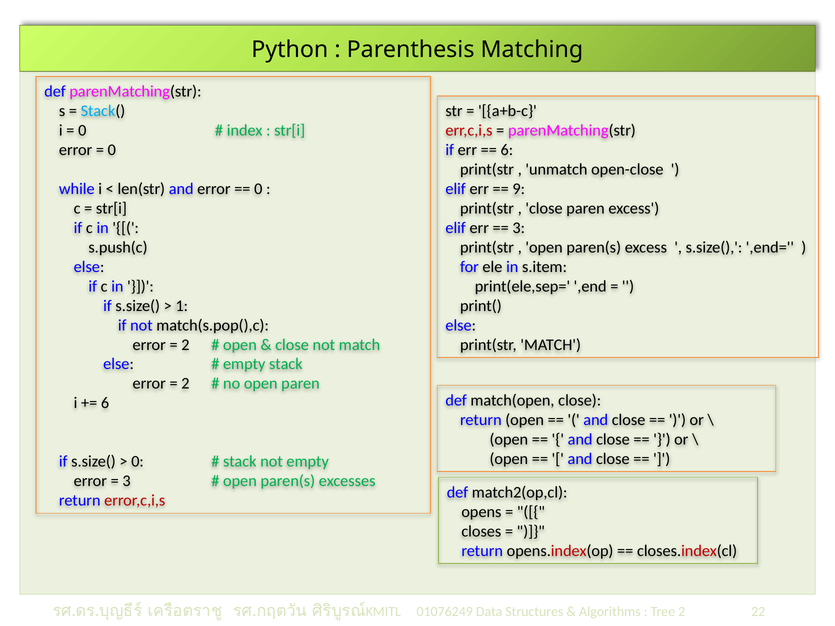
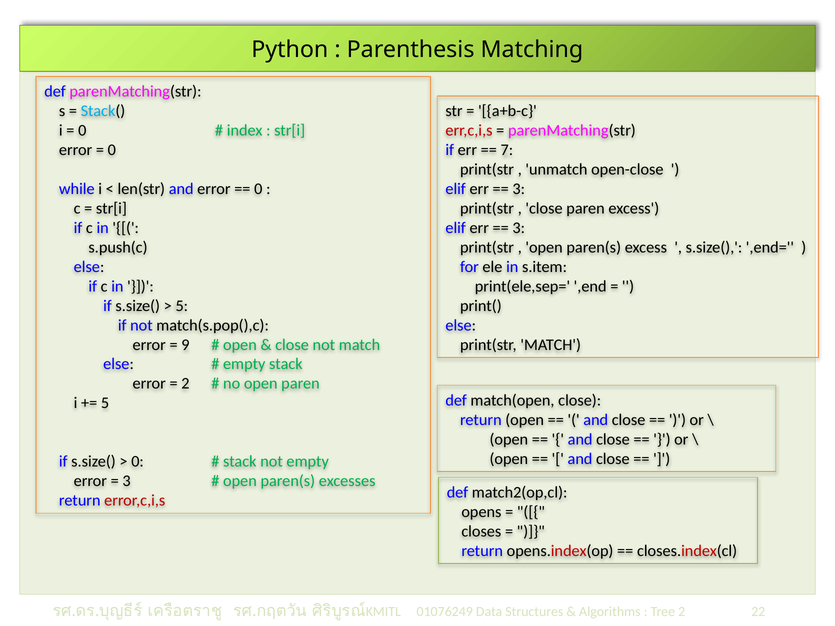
6: 6 -> 7 (507, 150)
9: 9 -> 3 (519, 189)
1: 1 -> 5 (182, 306)
2: 2 -> 9 (185, 345)
6: 6 -> 5 (105, 403)
